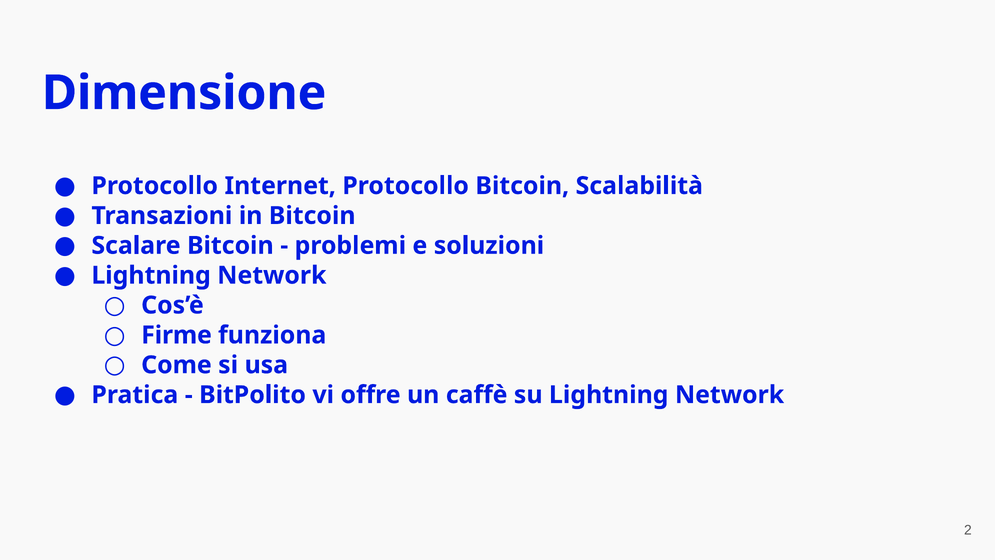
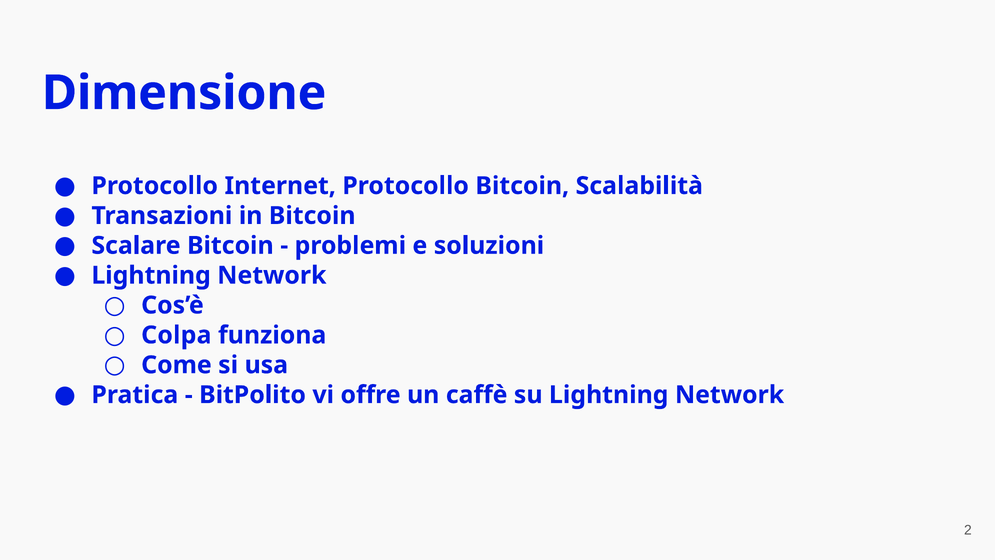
Firme: Firme -> Colpa (176, 335)
